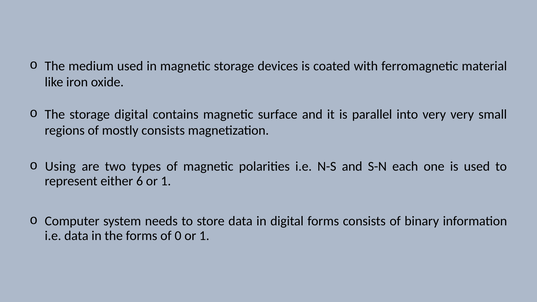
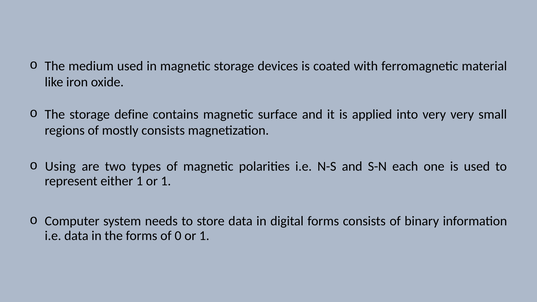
storage digital: digital -> define (131, 114)
parallel: parallel -> applied (372, 114)
either 6: 6 -> 1 (140, 181)
